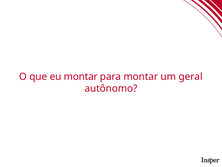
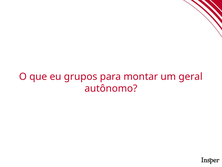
eu montar: montar -> grupos (81, 76)
